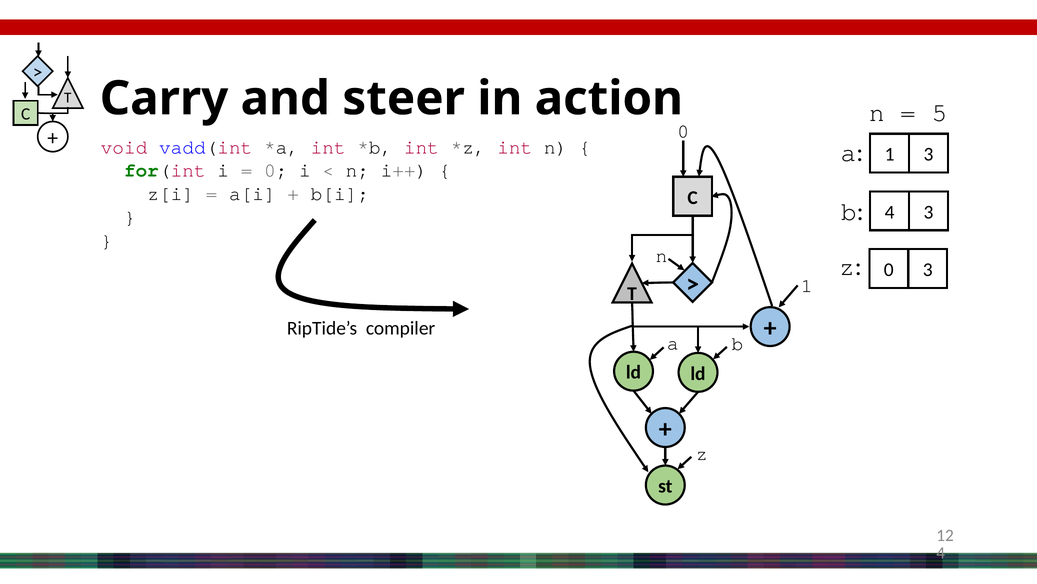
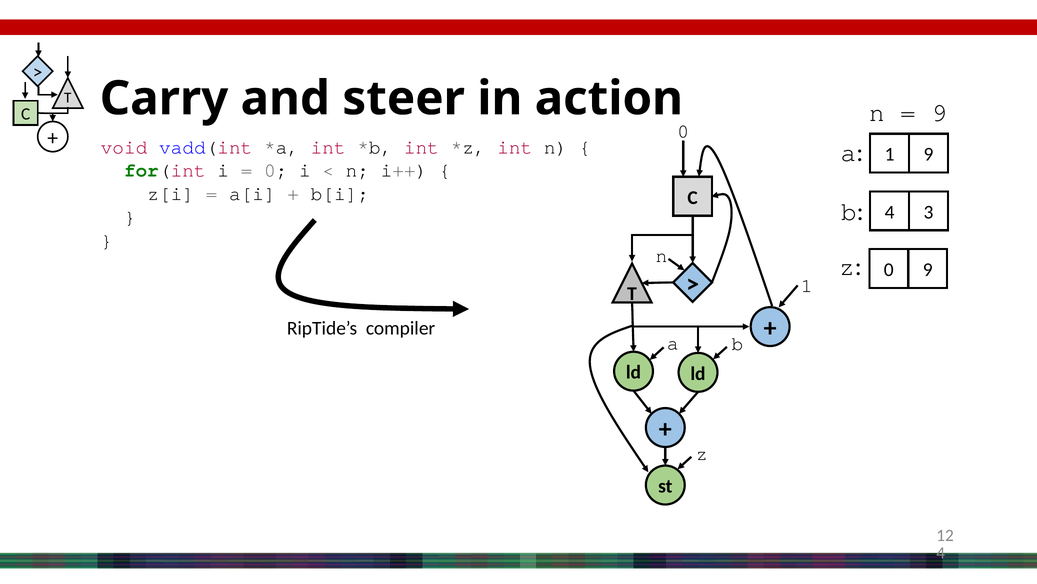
5: 5 -> 9 (939, 112)
1 3: 3 -> 9 (928, 154)
0 3: 3 -> 9 (928, 269)
